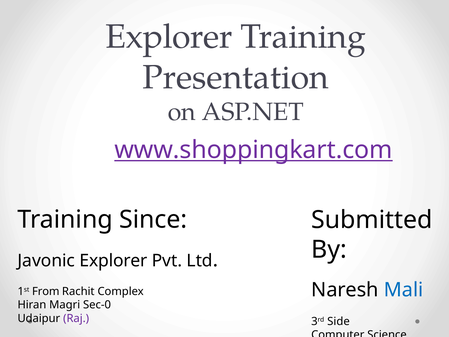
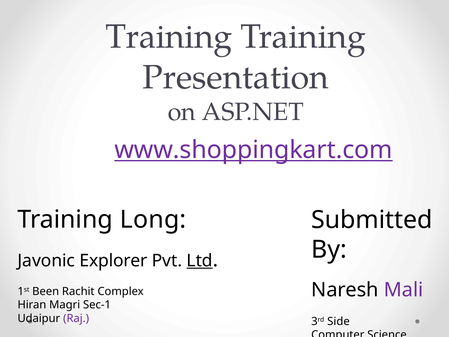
Explorer: Explorer -> Training (169, 37)
Since: Since -> Long (153, 220)
Ltd underline: none -> present (200, 260)
Mali colour: blue -> purple (404, 290)
From: From -> Been (46, 291)
Sec-0: Sec-0 -> Sec-1 (97, 305)
